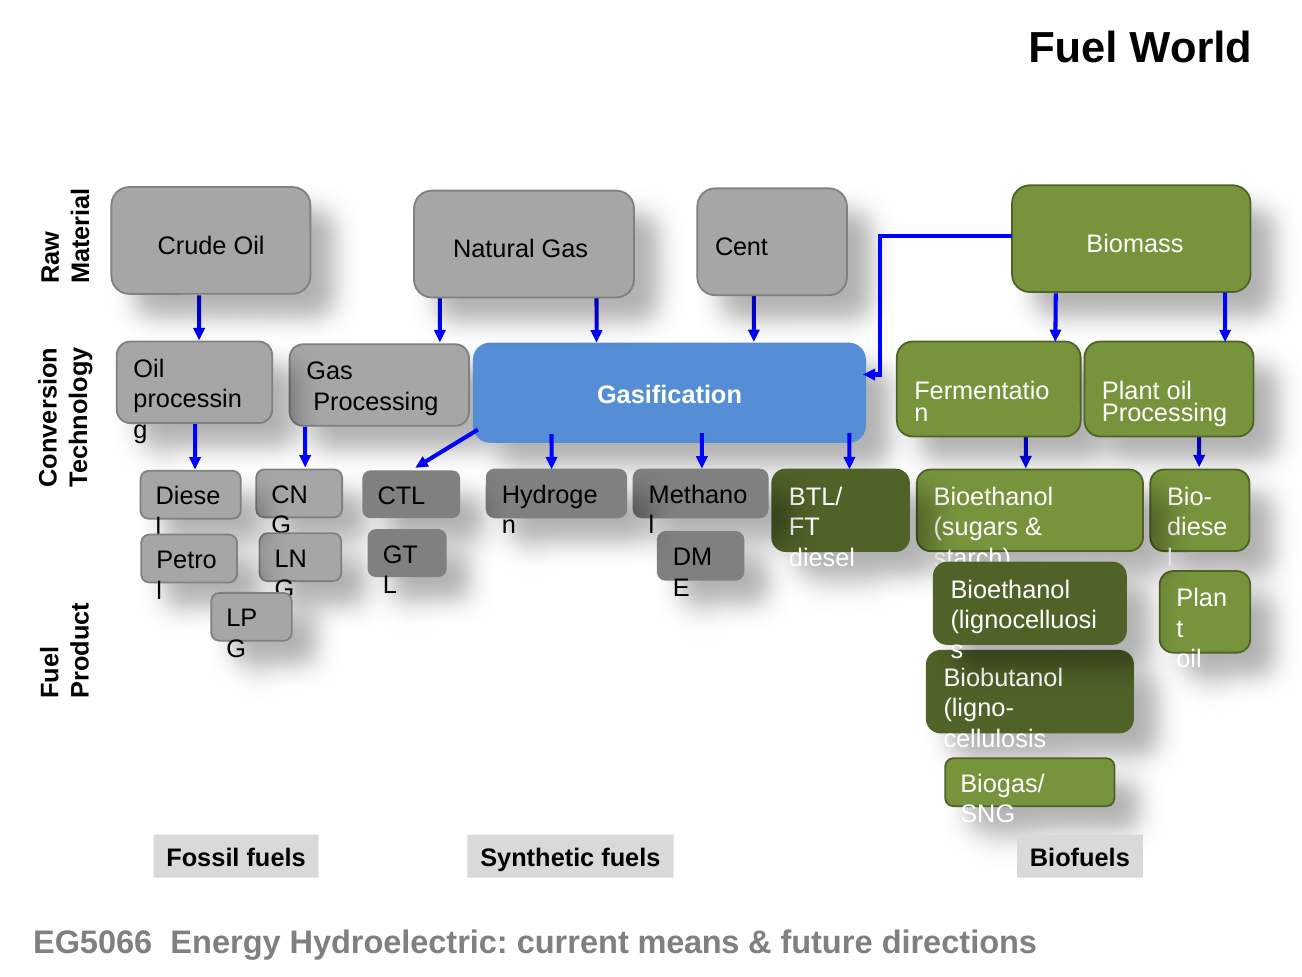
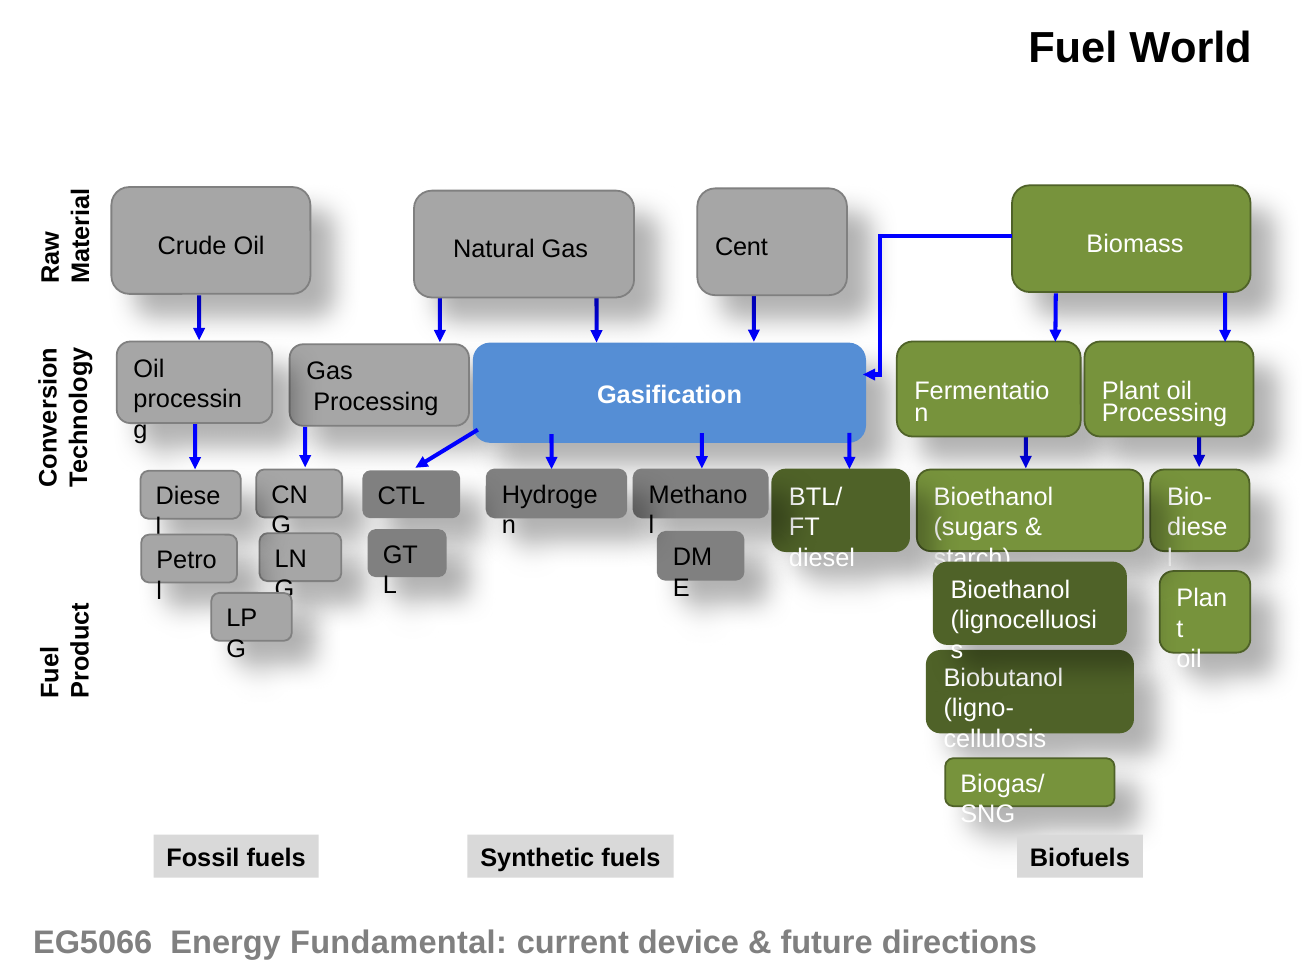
Hydroelectric: Hydroelectric -> Fundamental (399, 942)
means: means -> device (688, 942)
